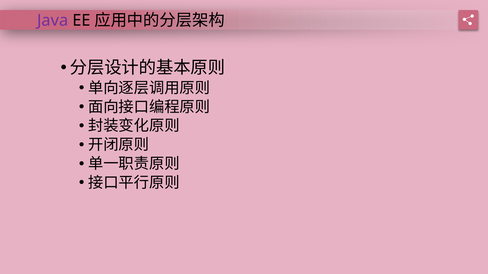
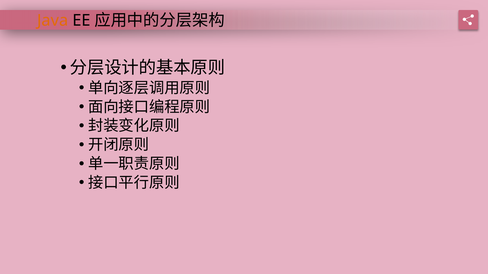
Java colour: purple -> orange (53, 21)
